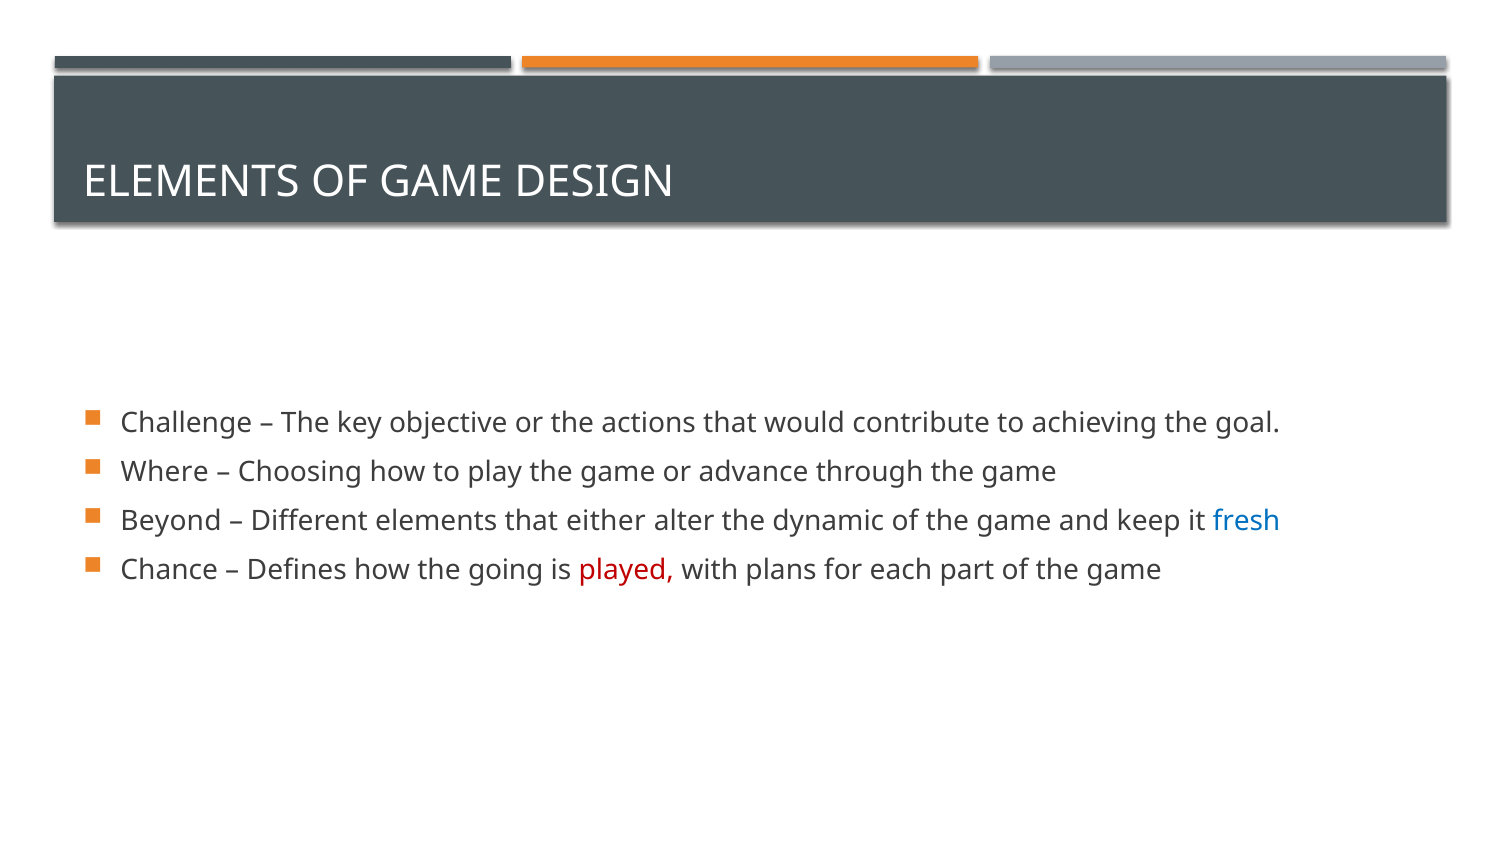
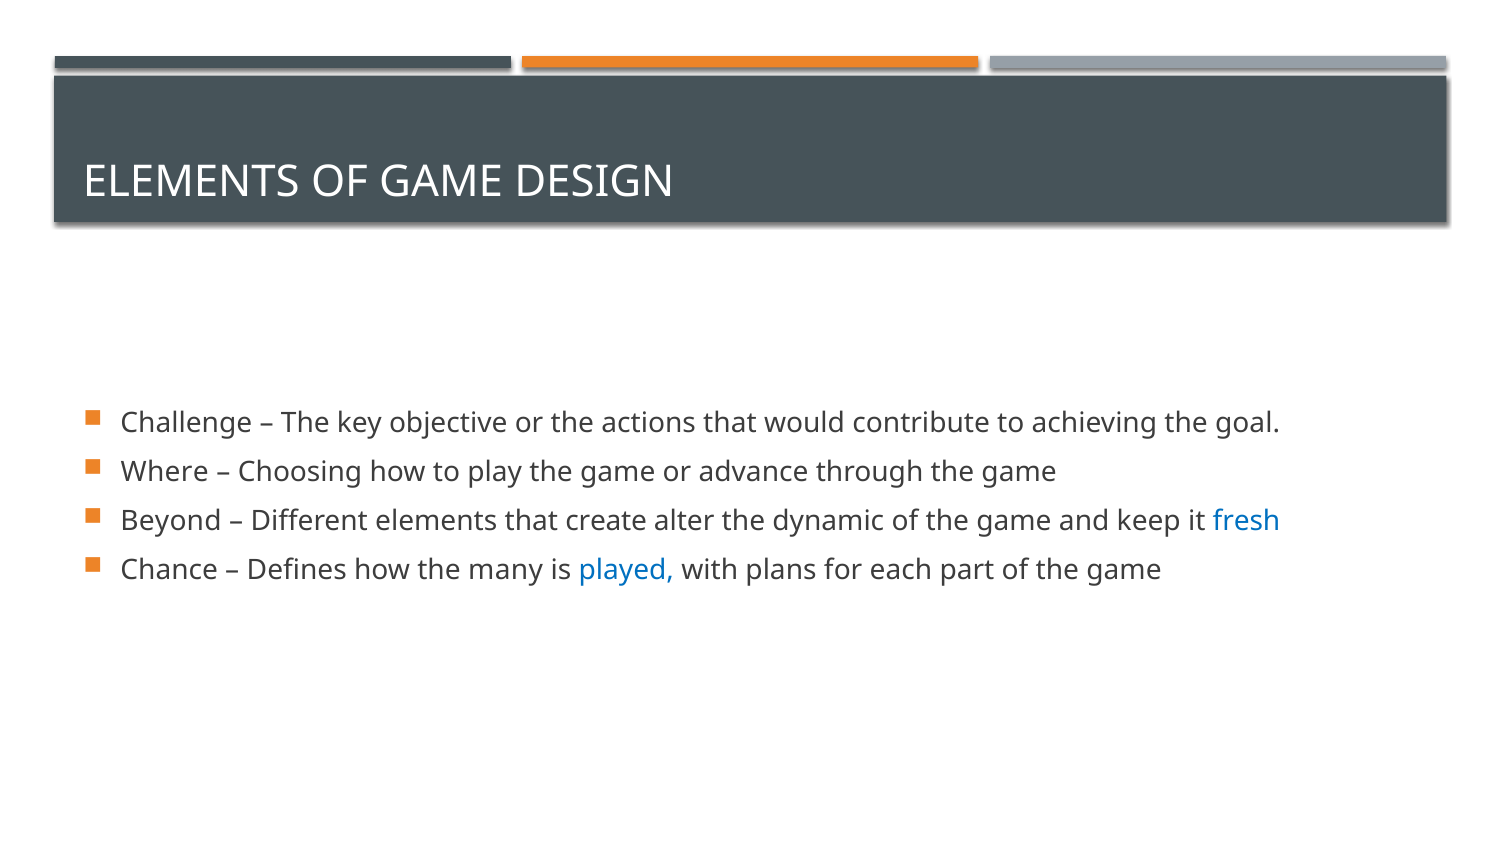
either: either -> create (606, 521)
going: going -> many (506, 570)
played colour: red -> blue (626, 570)
